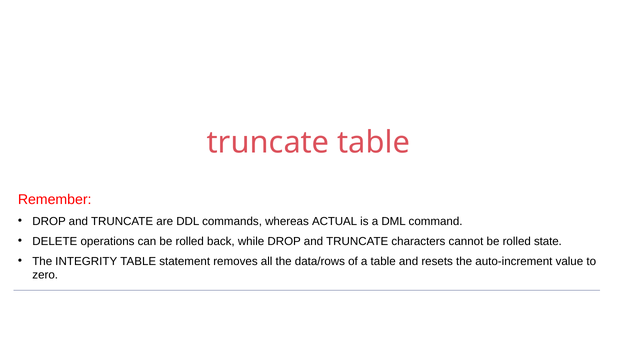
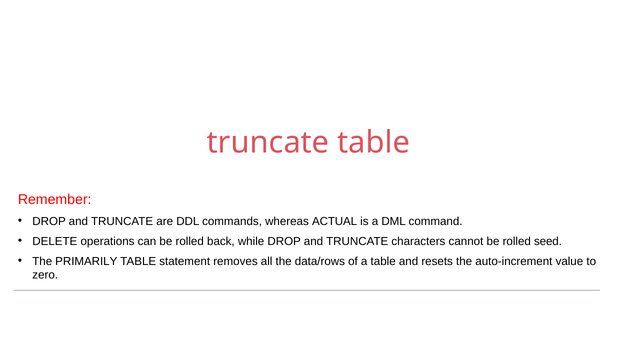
state: state -> seed (548, 241)
INTEGRITY: INTEGRITY -> PRIMARILY (86, 261)
